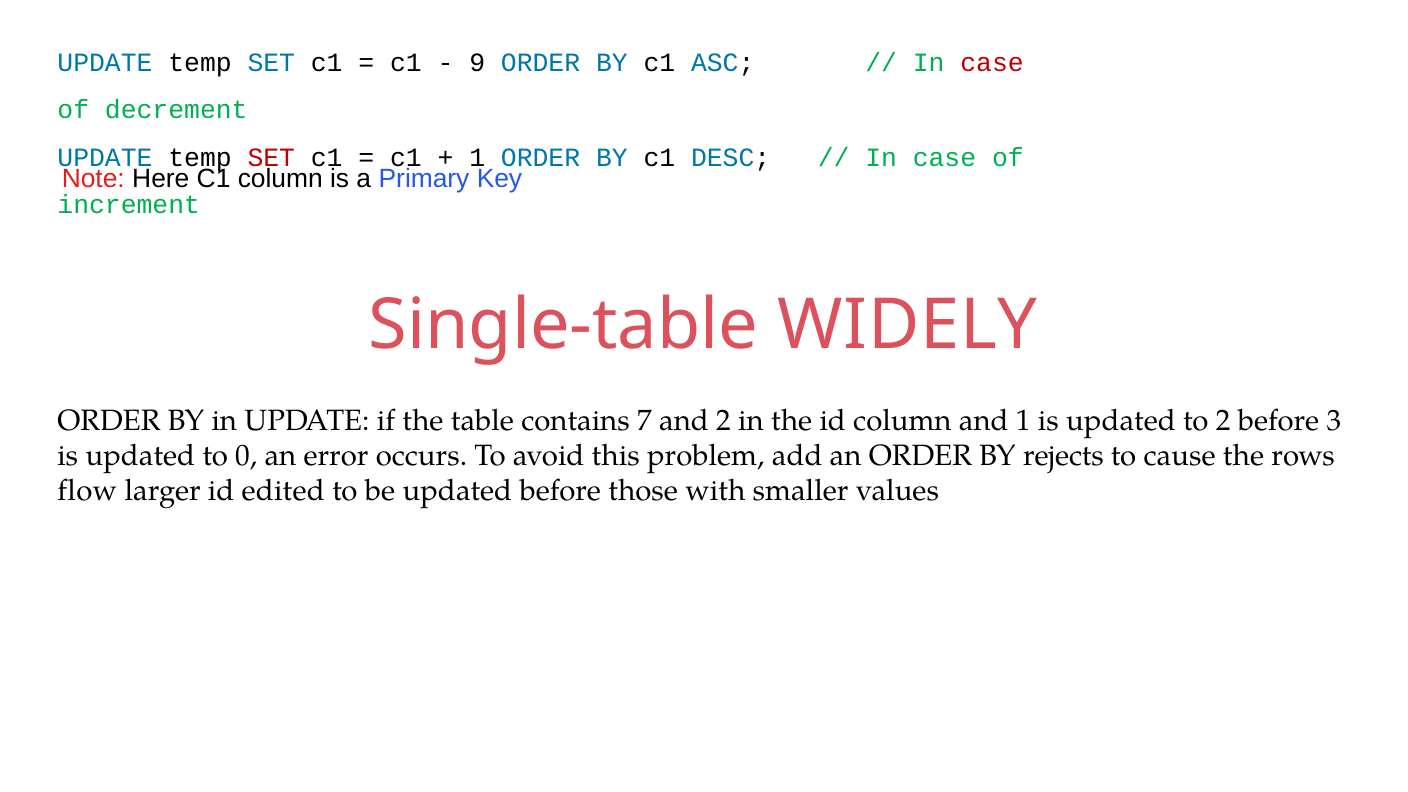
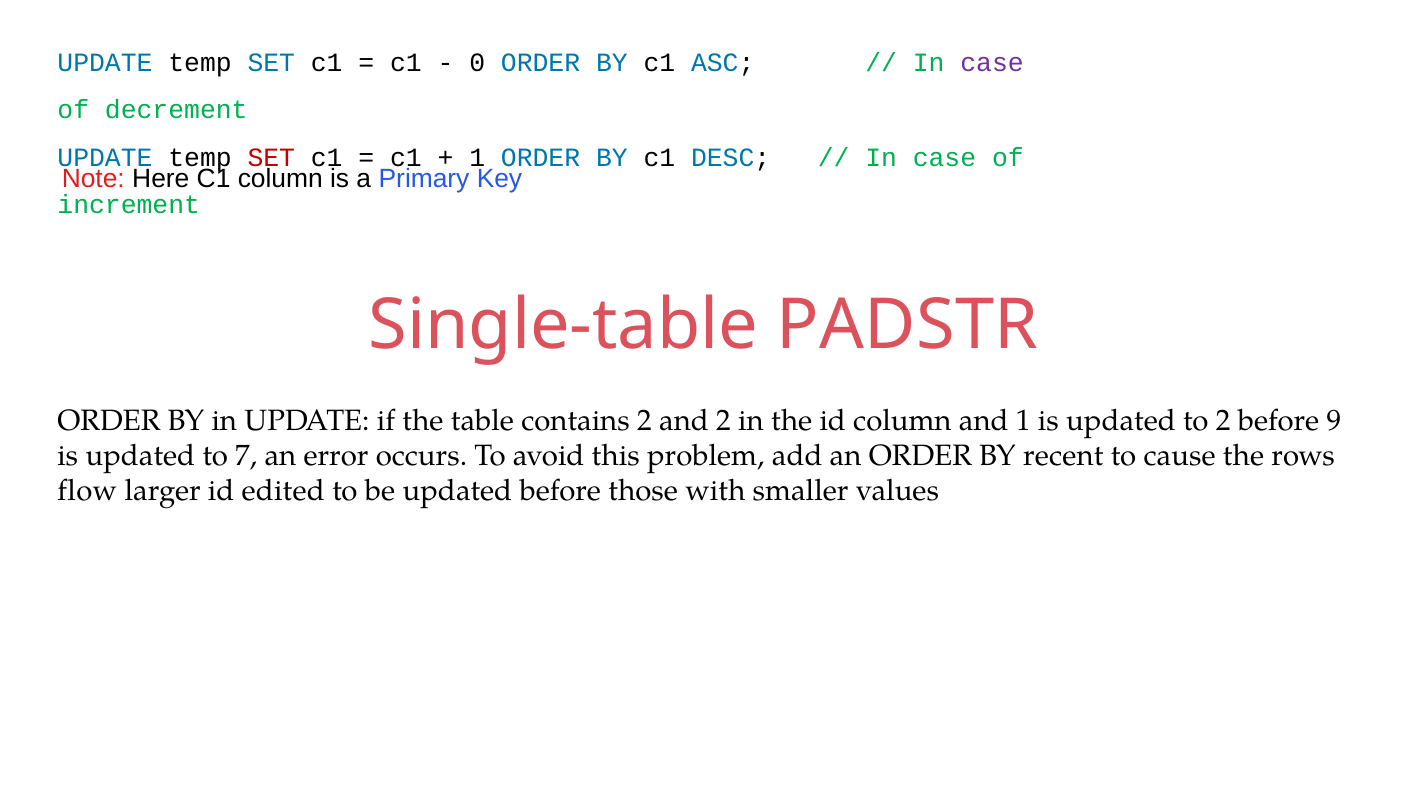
9: 9 -> 0 (477, 63)
case colour: red -> purple (992, 63)
WIDELY: WIDELY -> PADSTR (908, 325)
contains 7: 7 -> 2 (644, 421)
3: 3 -> 9 (1334, 421)
0: 0 -> 7 (246, 456)
rejects: rejects -> recent (1063, 456)
